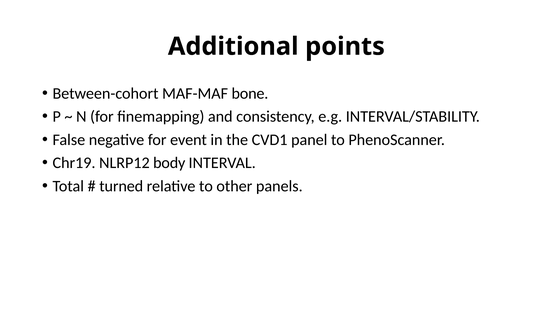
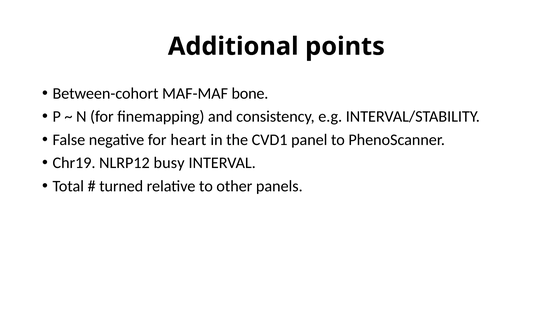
event: event -> heart (188, 140)
body: body -> busy (169, 163)
